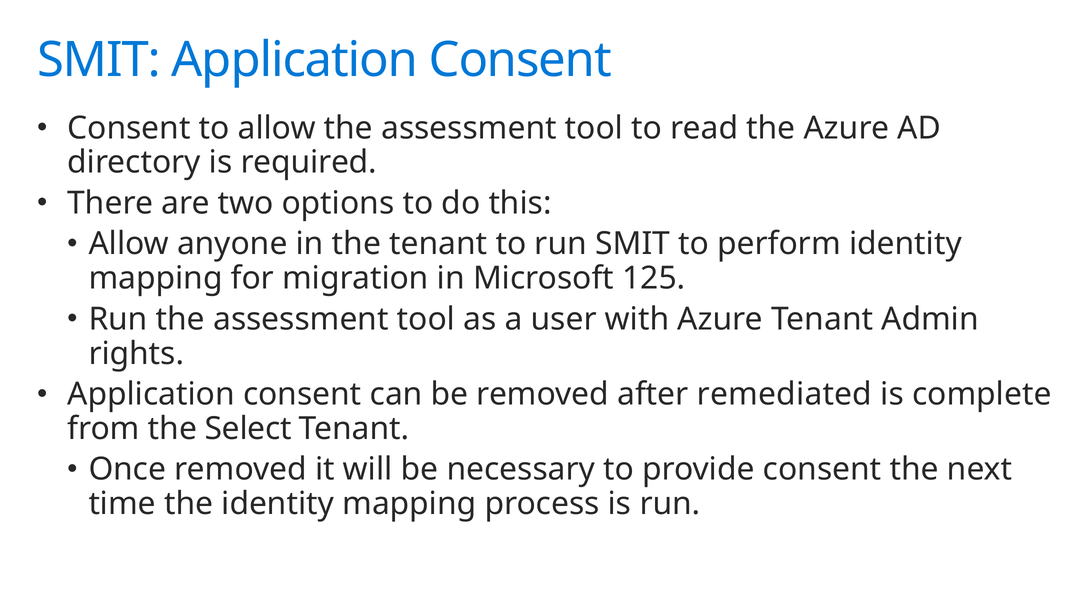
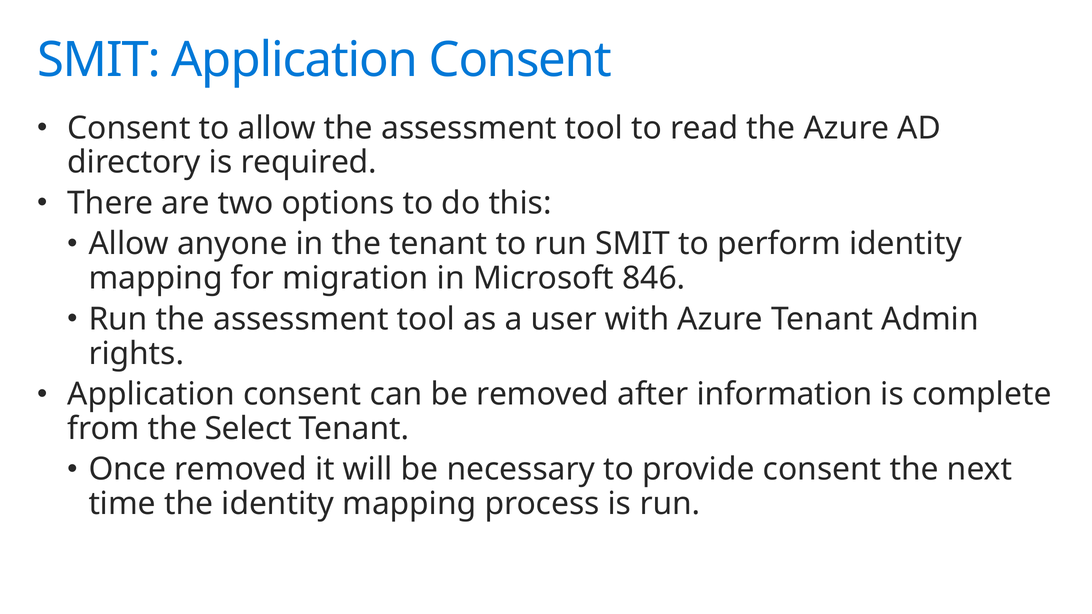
125: 125 -> 846 (654, 278)
remediated: remediated -> information (785, 394)
